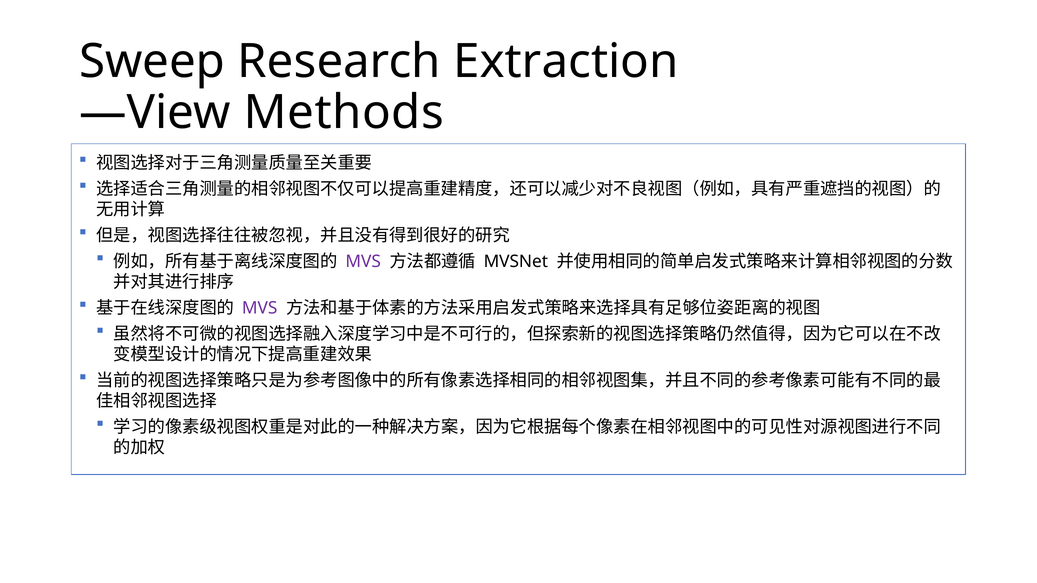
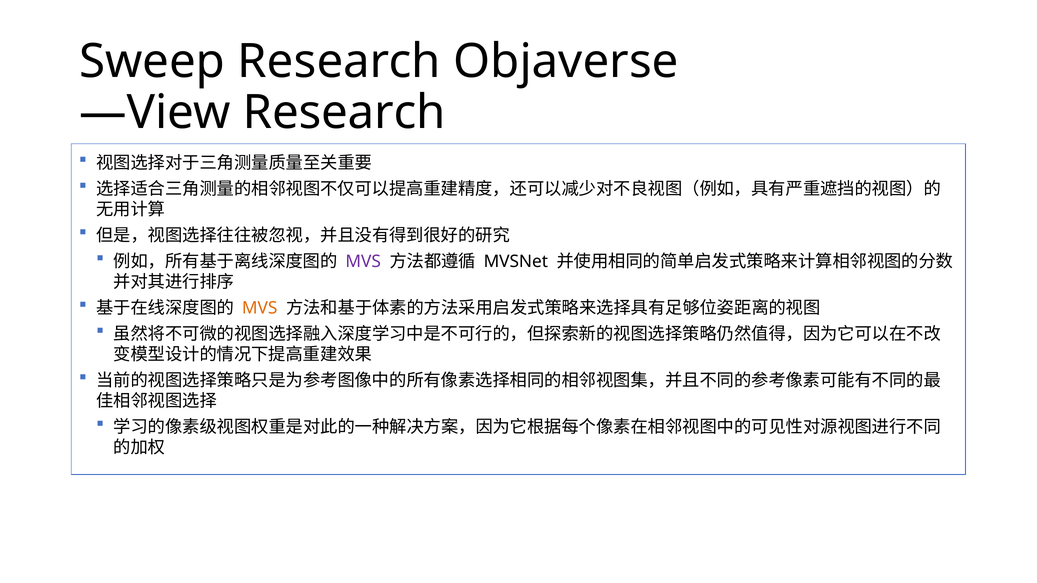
Extraction: Extraction -> Objaverse (566, 61)
—View Methods: Methods -> Research (344, 113)
MVS colour: purple -> orange (260, 308)
